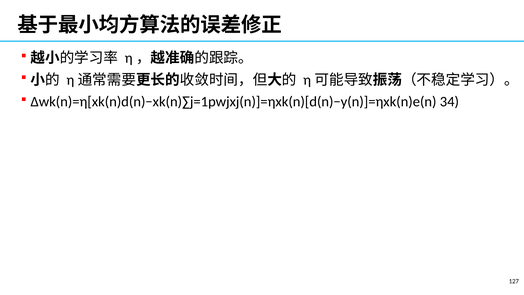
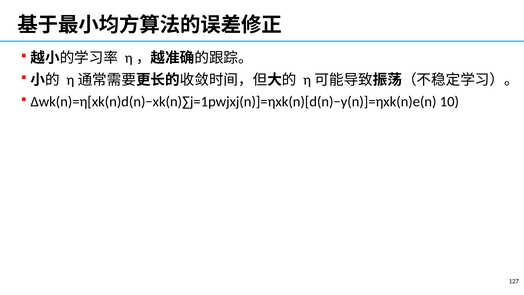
34: 34 -> 10 (449, 102)
